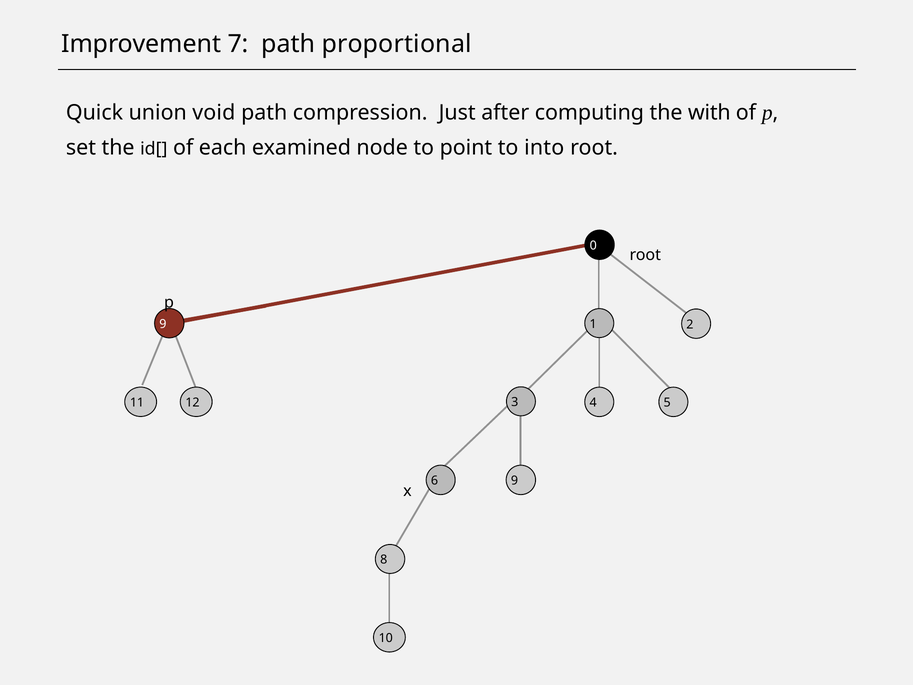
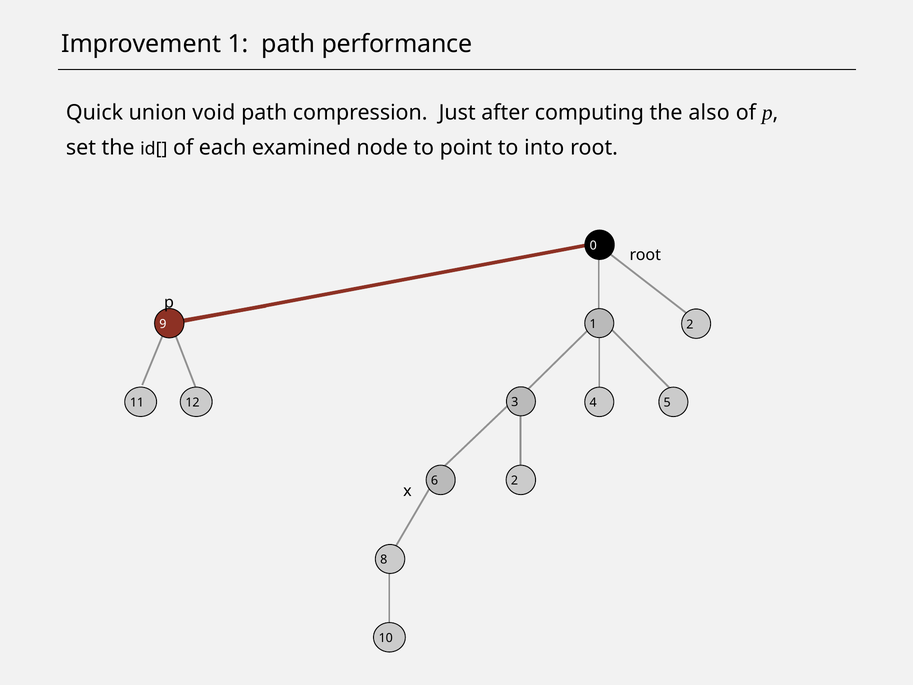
Improvement 7: 7 -> 1 (238, 44)
proportional: proportional -> performance (397, 44)
with: with -> also (709, 113)
6 9: 9 -> 2 (515, 481)
